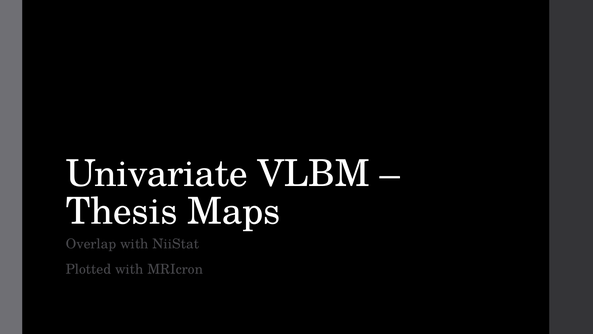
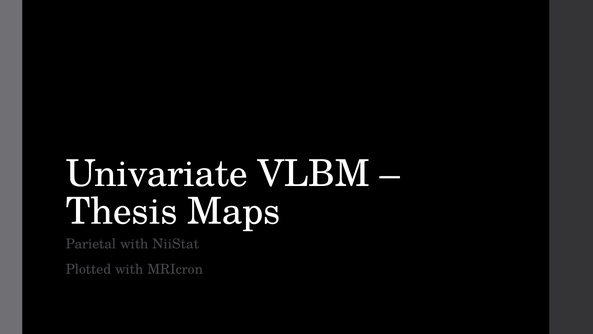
Overlap: Overlap -> Parietal (91, 244)
